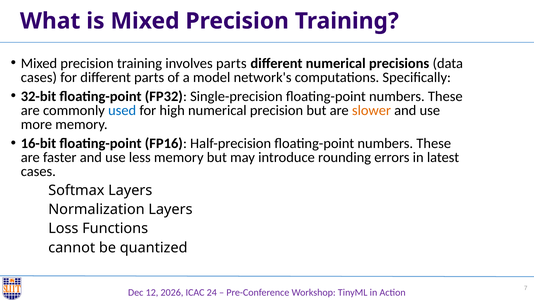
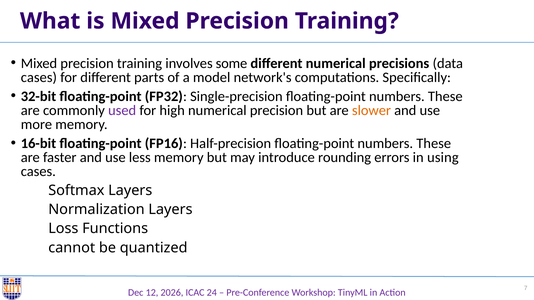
involves parts: parts -> some (231, 63)
used colour: blue -> purple (122, 111)
latest: latest -> using (443, 158)
